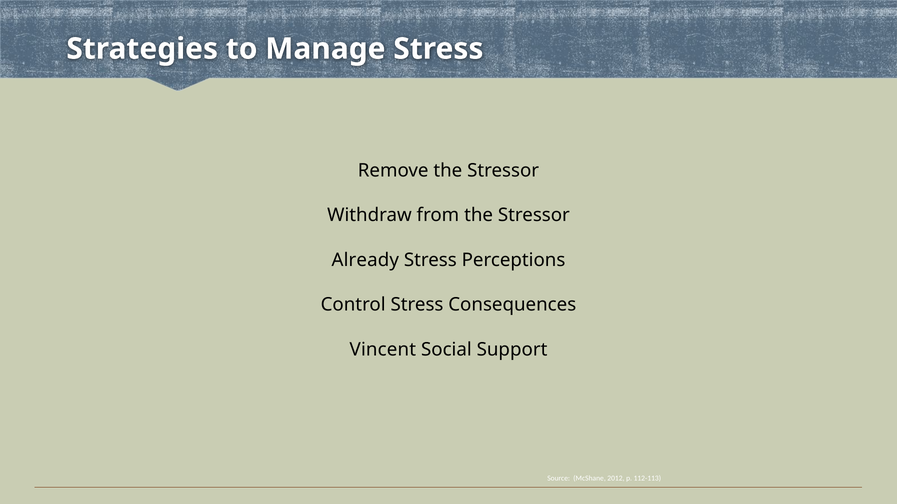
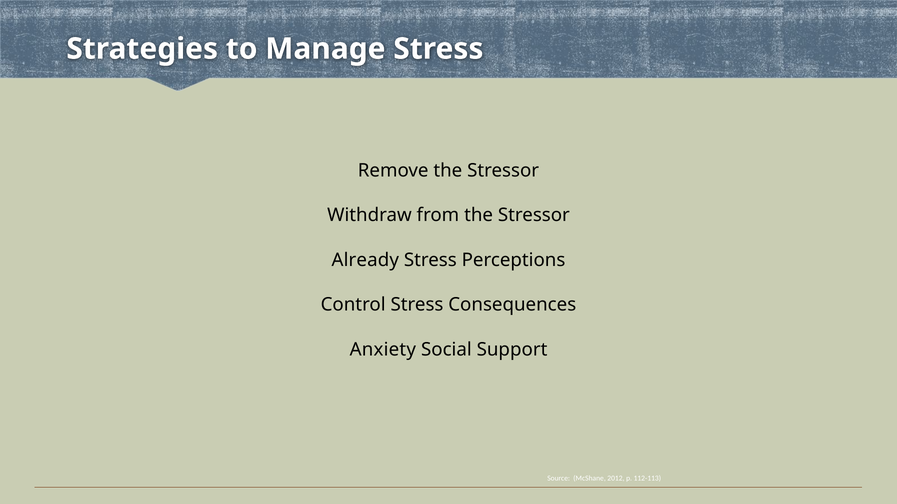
Vincent: Vincent -> Anxiety (383, 350)
